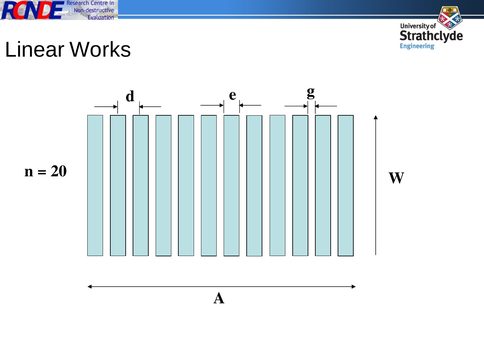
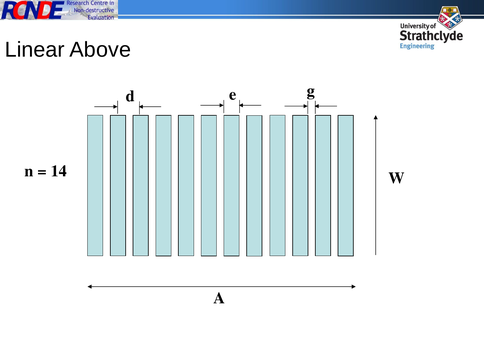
Works: Works -> Above (100, 50)
20: 20 -> 14 (59, 171)
